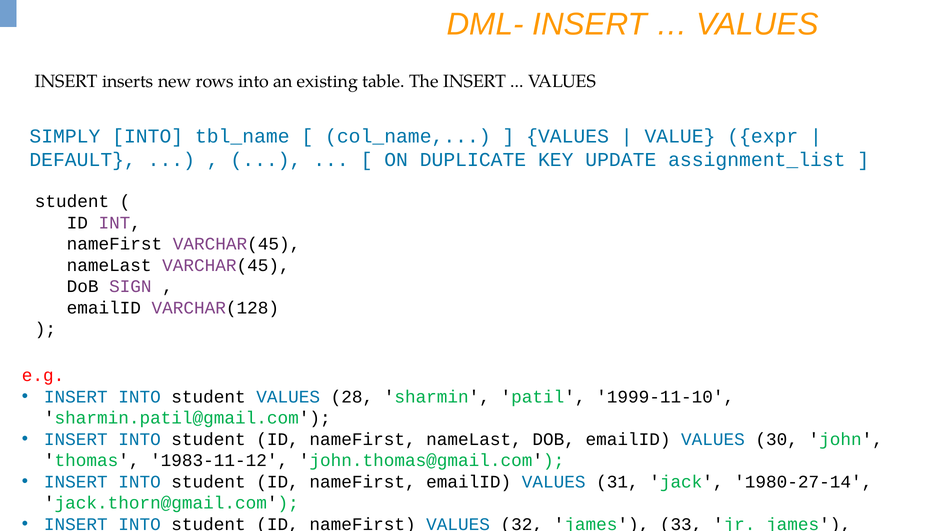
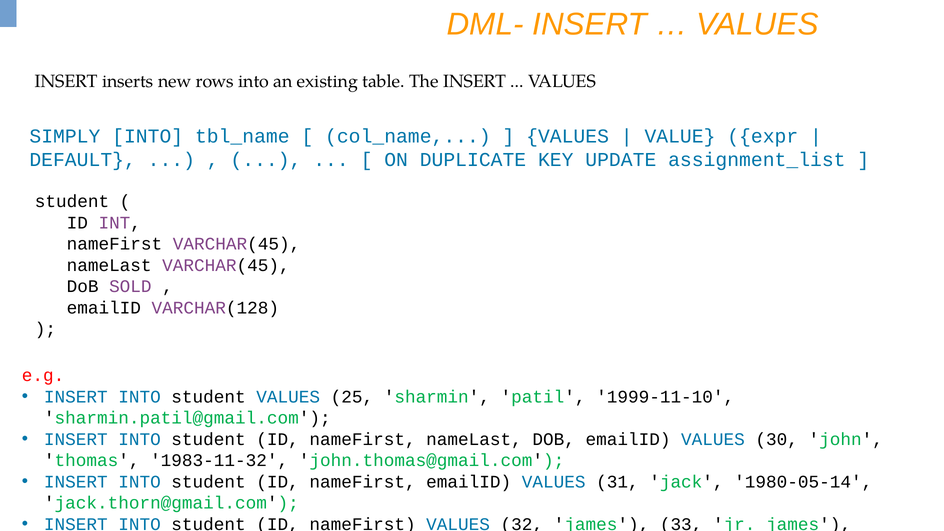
SIGN: SIGN -> SOLD (130, 287)
28: 28 -> 25 (352, 397)
1983-11-12: 1983-11-12 -> 1983-11-32 (219, 461)
1980-27-14: 1980-27-14 -> 1980-05-14 (803, 482)
